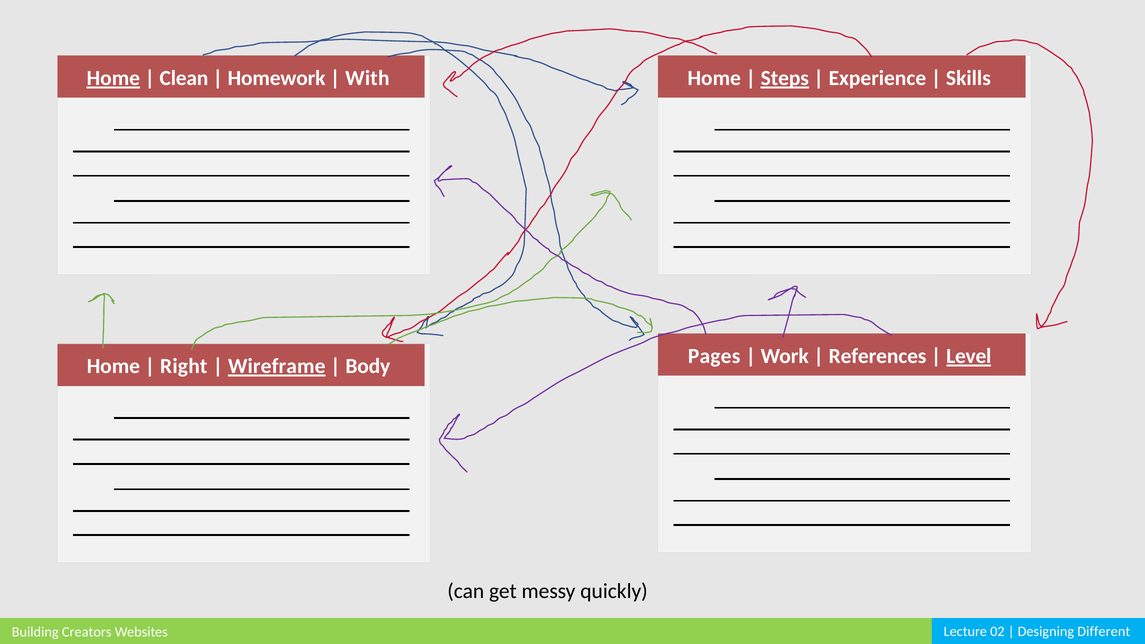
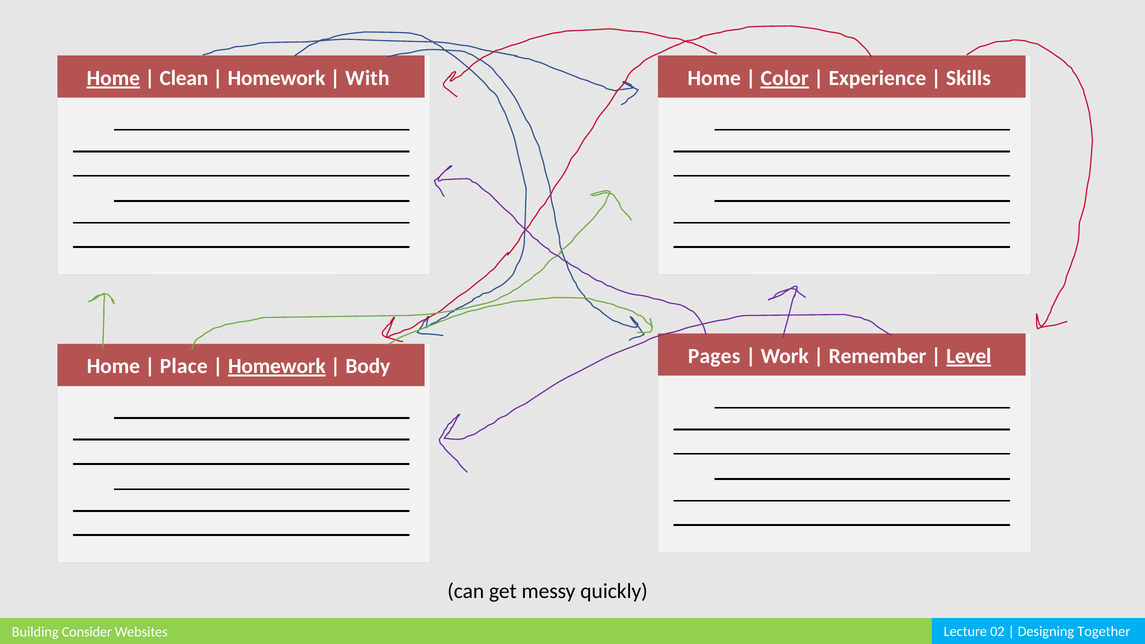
Steps: Steps -> Color (785, 78)
References: References -> Remember (878, 356)
Right: Right -> Place (184, 366)
Wireframe: Wireframe -> Homework (277, 366)
Creators: Creators -> Consider (87, 632)
Different: Different -> Together (1104, 632)
